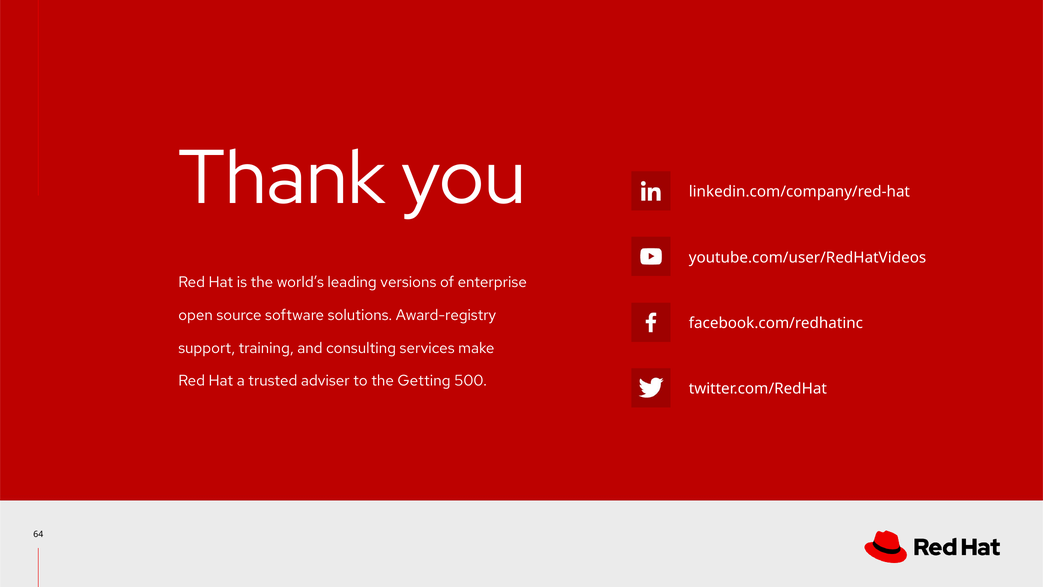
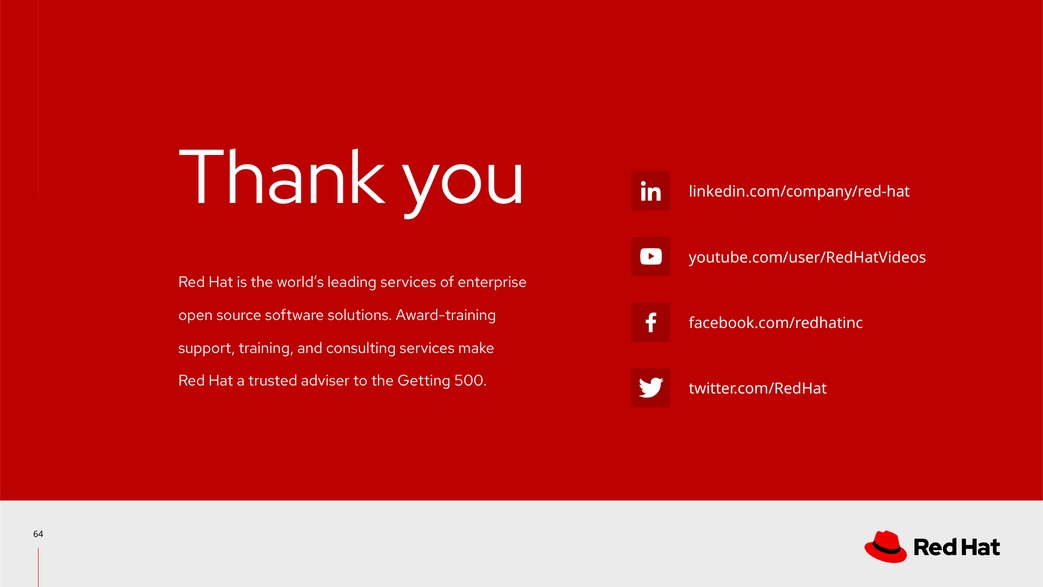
leading versions: versions -> services (408, 282)
Award-registry: Award-registry -> Award-training (446, 315)
